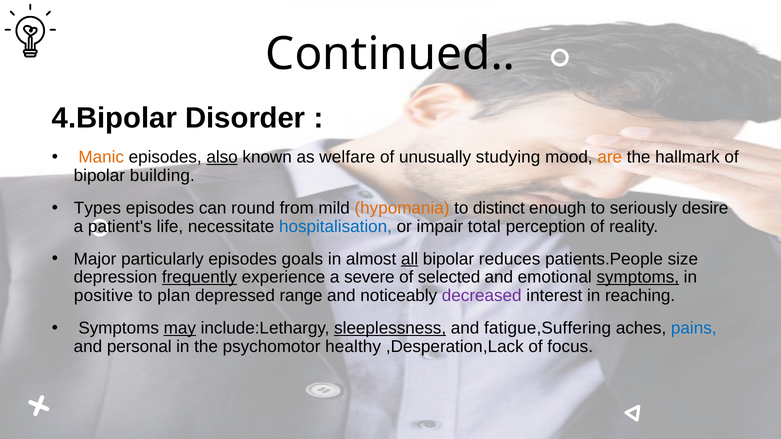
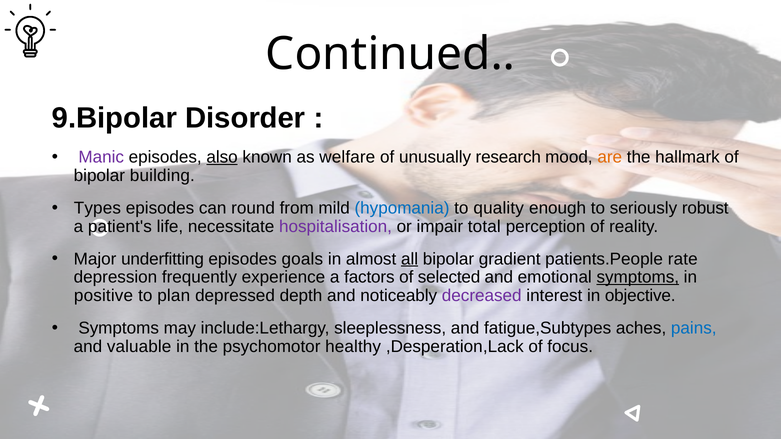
4.Bipolar: 4.Bipolar -> 9.Bipolar (114, 118)
Manic colour: orange -> purple (101, 157)
studying: studying -> research (508, 157)
hypomania colour: orange -> blue (402, 208)
distinct: distinct -> quality (499, 208)
desire: desire -> robust (705, 208)
hospitalisation colour: blue -> purple (335, 227)
particularly: particularly -> underfitting (163, 259)
reduces: reduces -> gradient (510, 259)
size: size -> rate (683, 259)
frequently underline: present -> none (199, 278)
severe: severe -> factors (369, 278)
range: range -> depth (301, 296)
reaching: reaching -> objective (640, 296)
may underline: present -> none (180, 328)
sleeplessness underline: present -> none (390, 328)
fatigue,Suffering: fatigue,Suffering -> fatigue,Subtypes (548, 328)
personal: personal -> valuable (139, 347)
